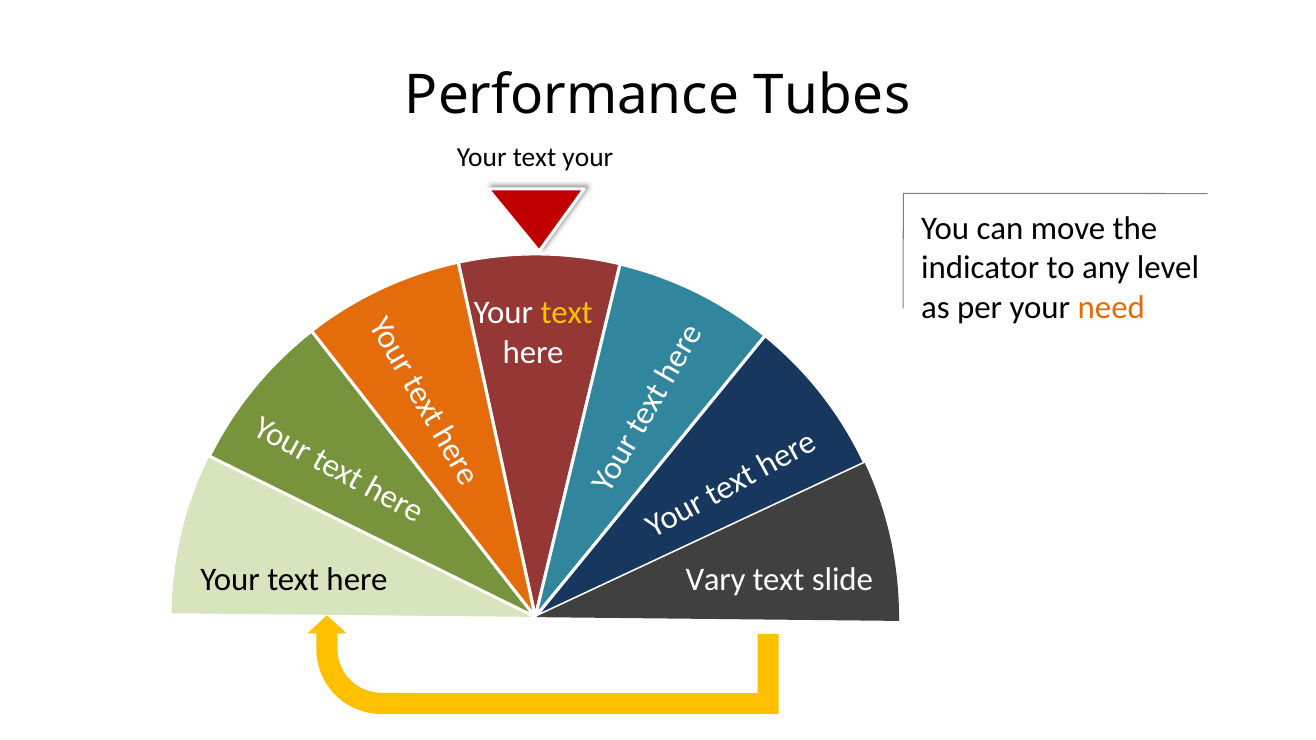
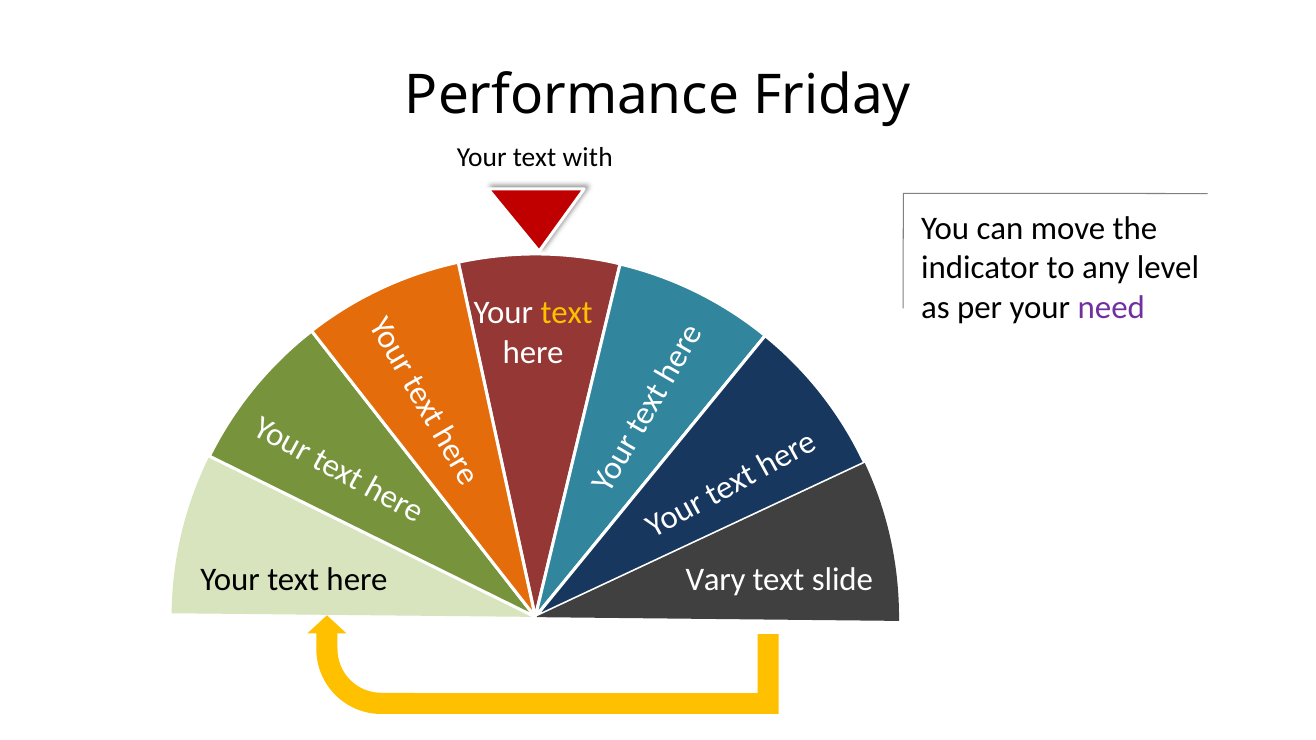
Tubes: Tubes -> Friday (832, 95)
text your: your -> with (588, 157)
need colour: orange -> purple (1111, 308)
